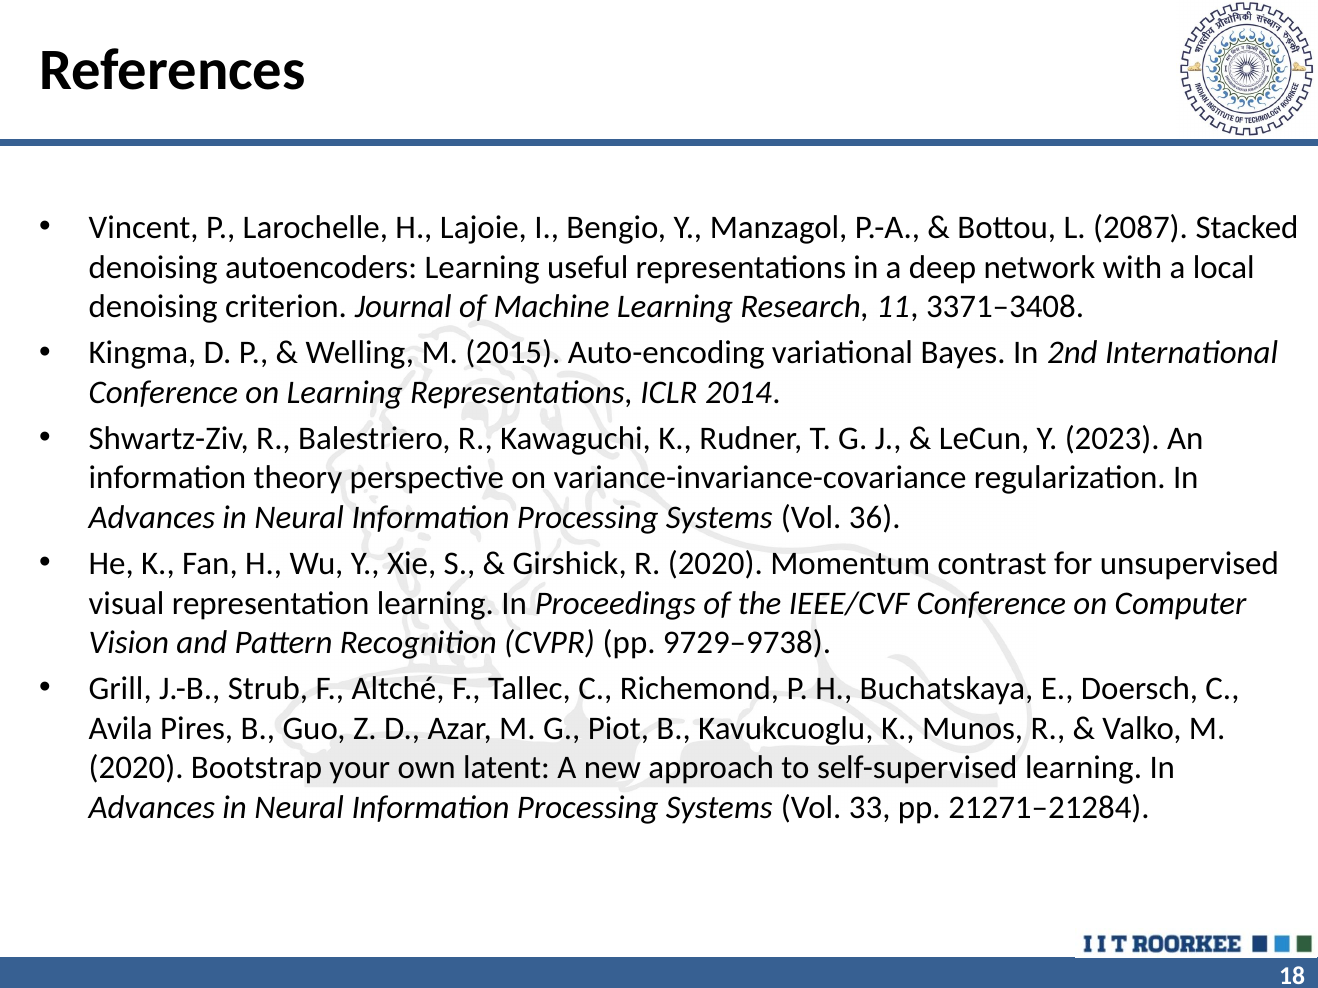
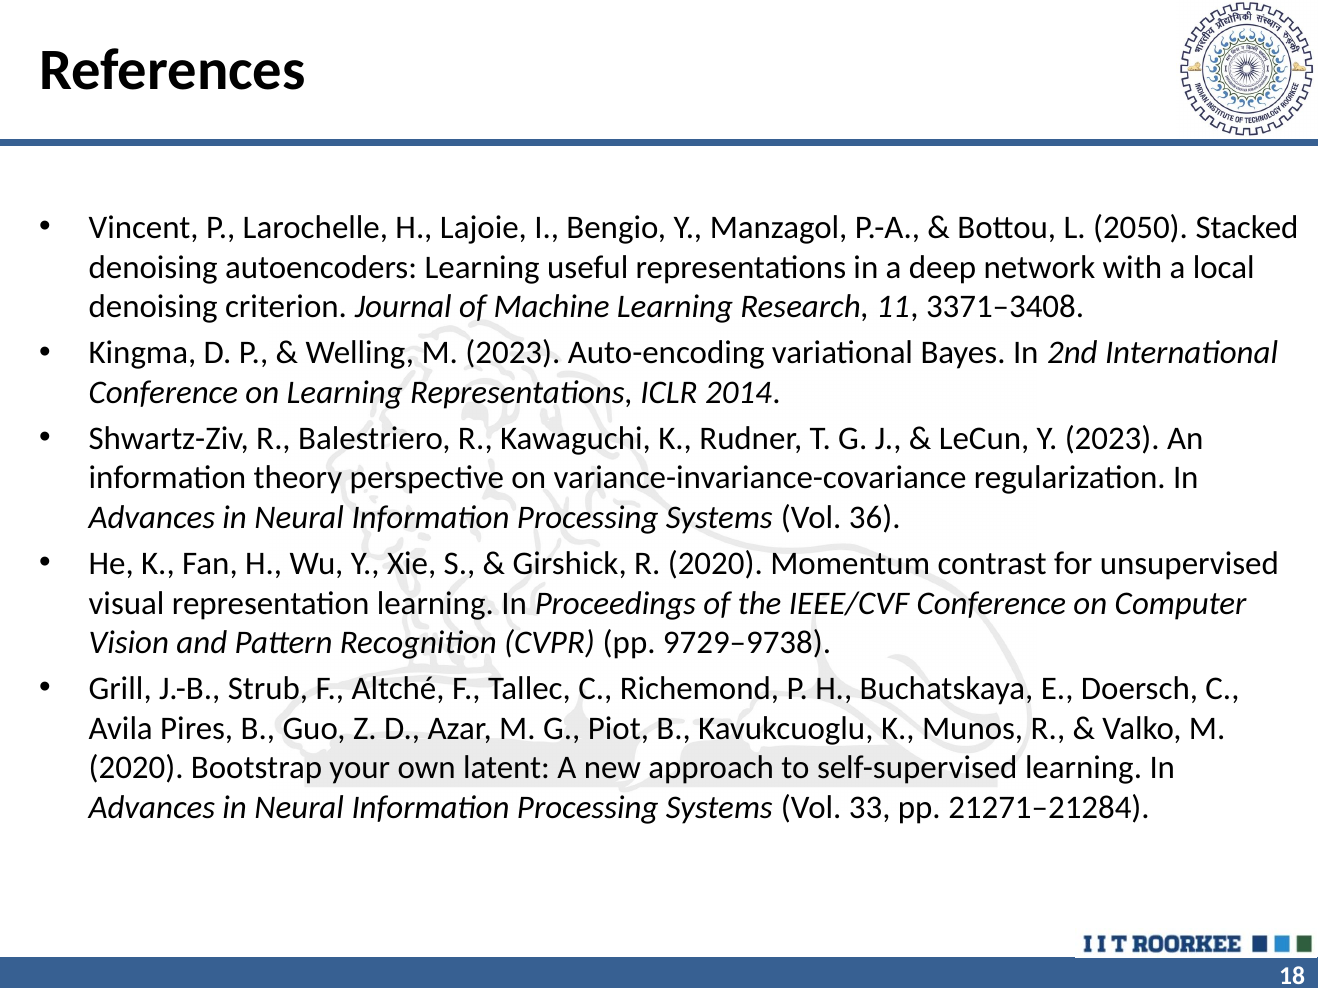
2087: 2087 -> 2050 (1141, 228)
M 2015: 2015 -> 2023 (513, 353)
